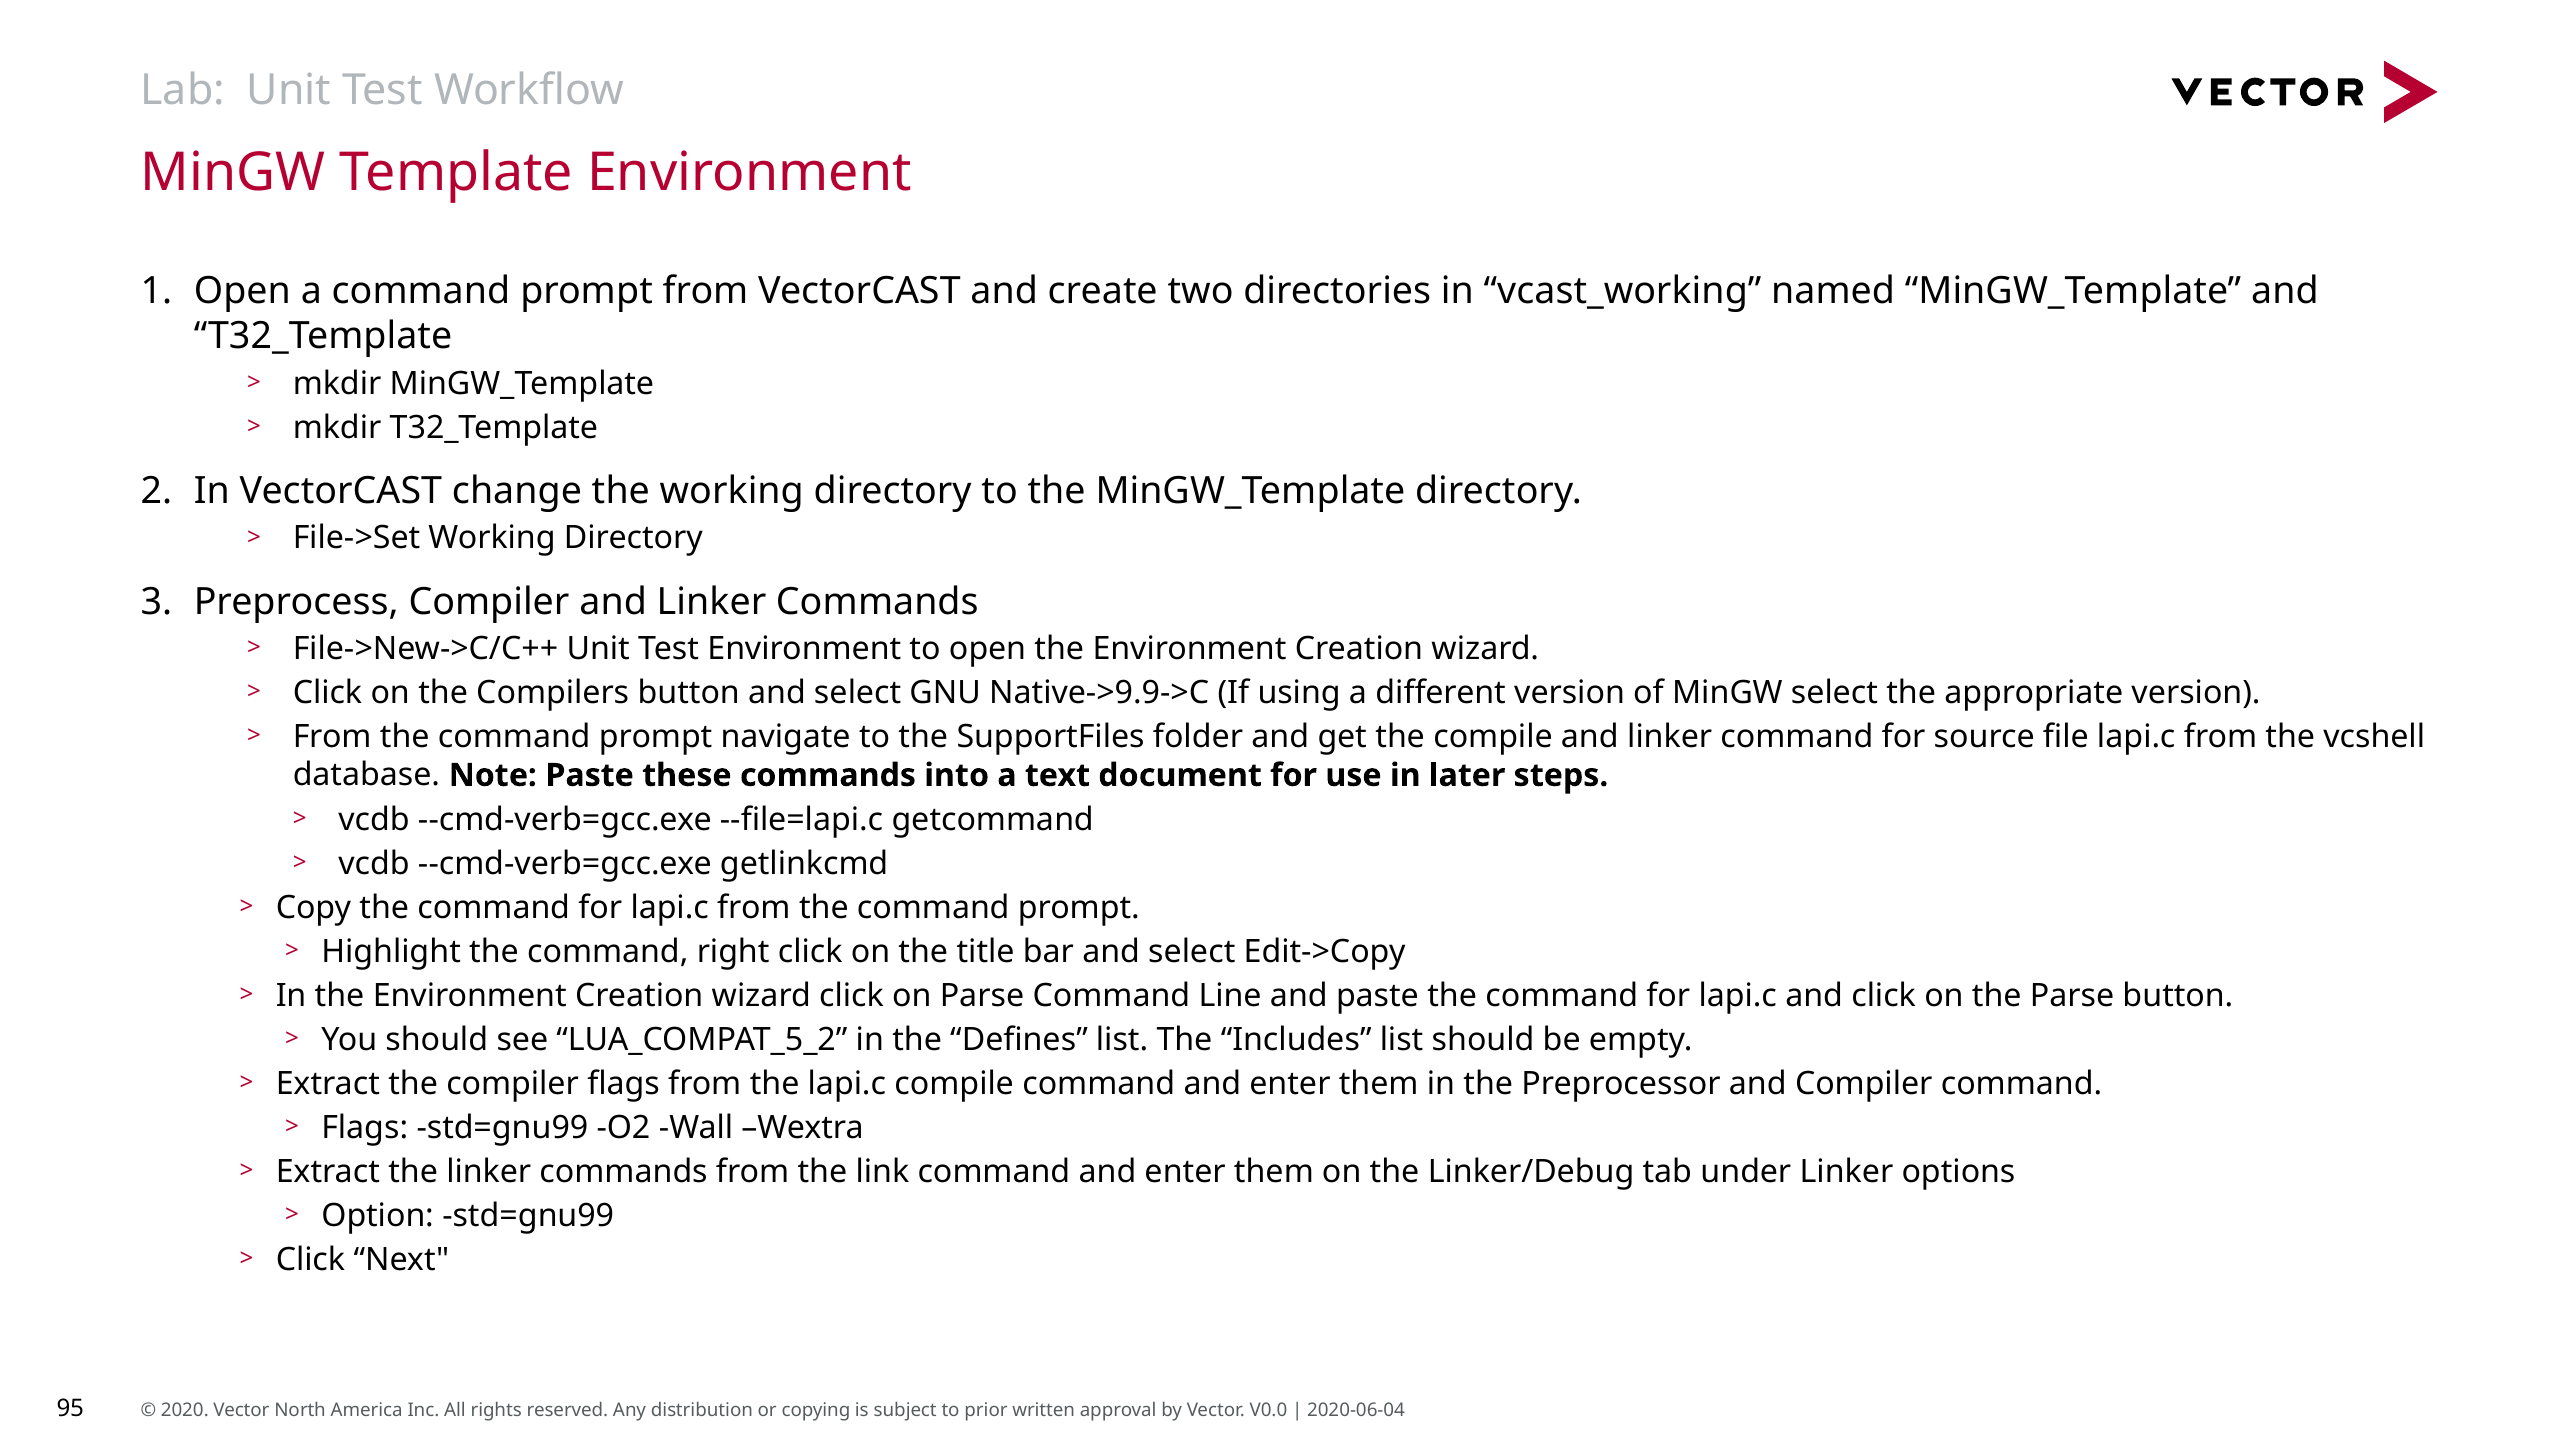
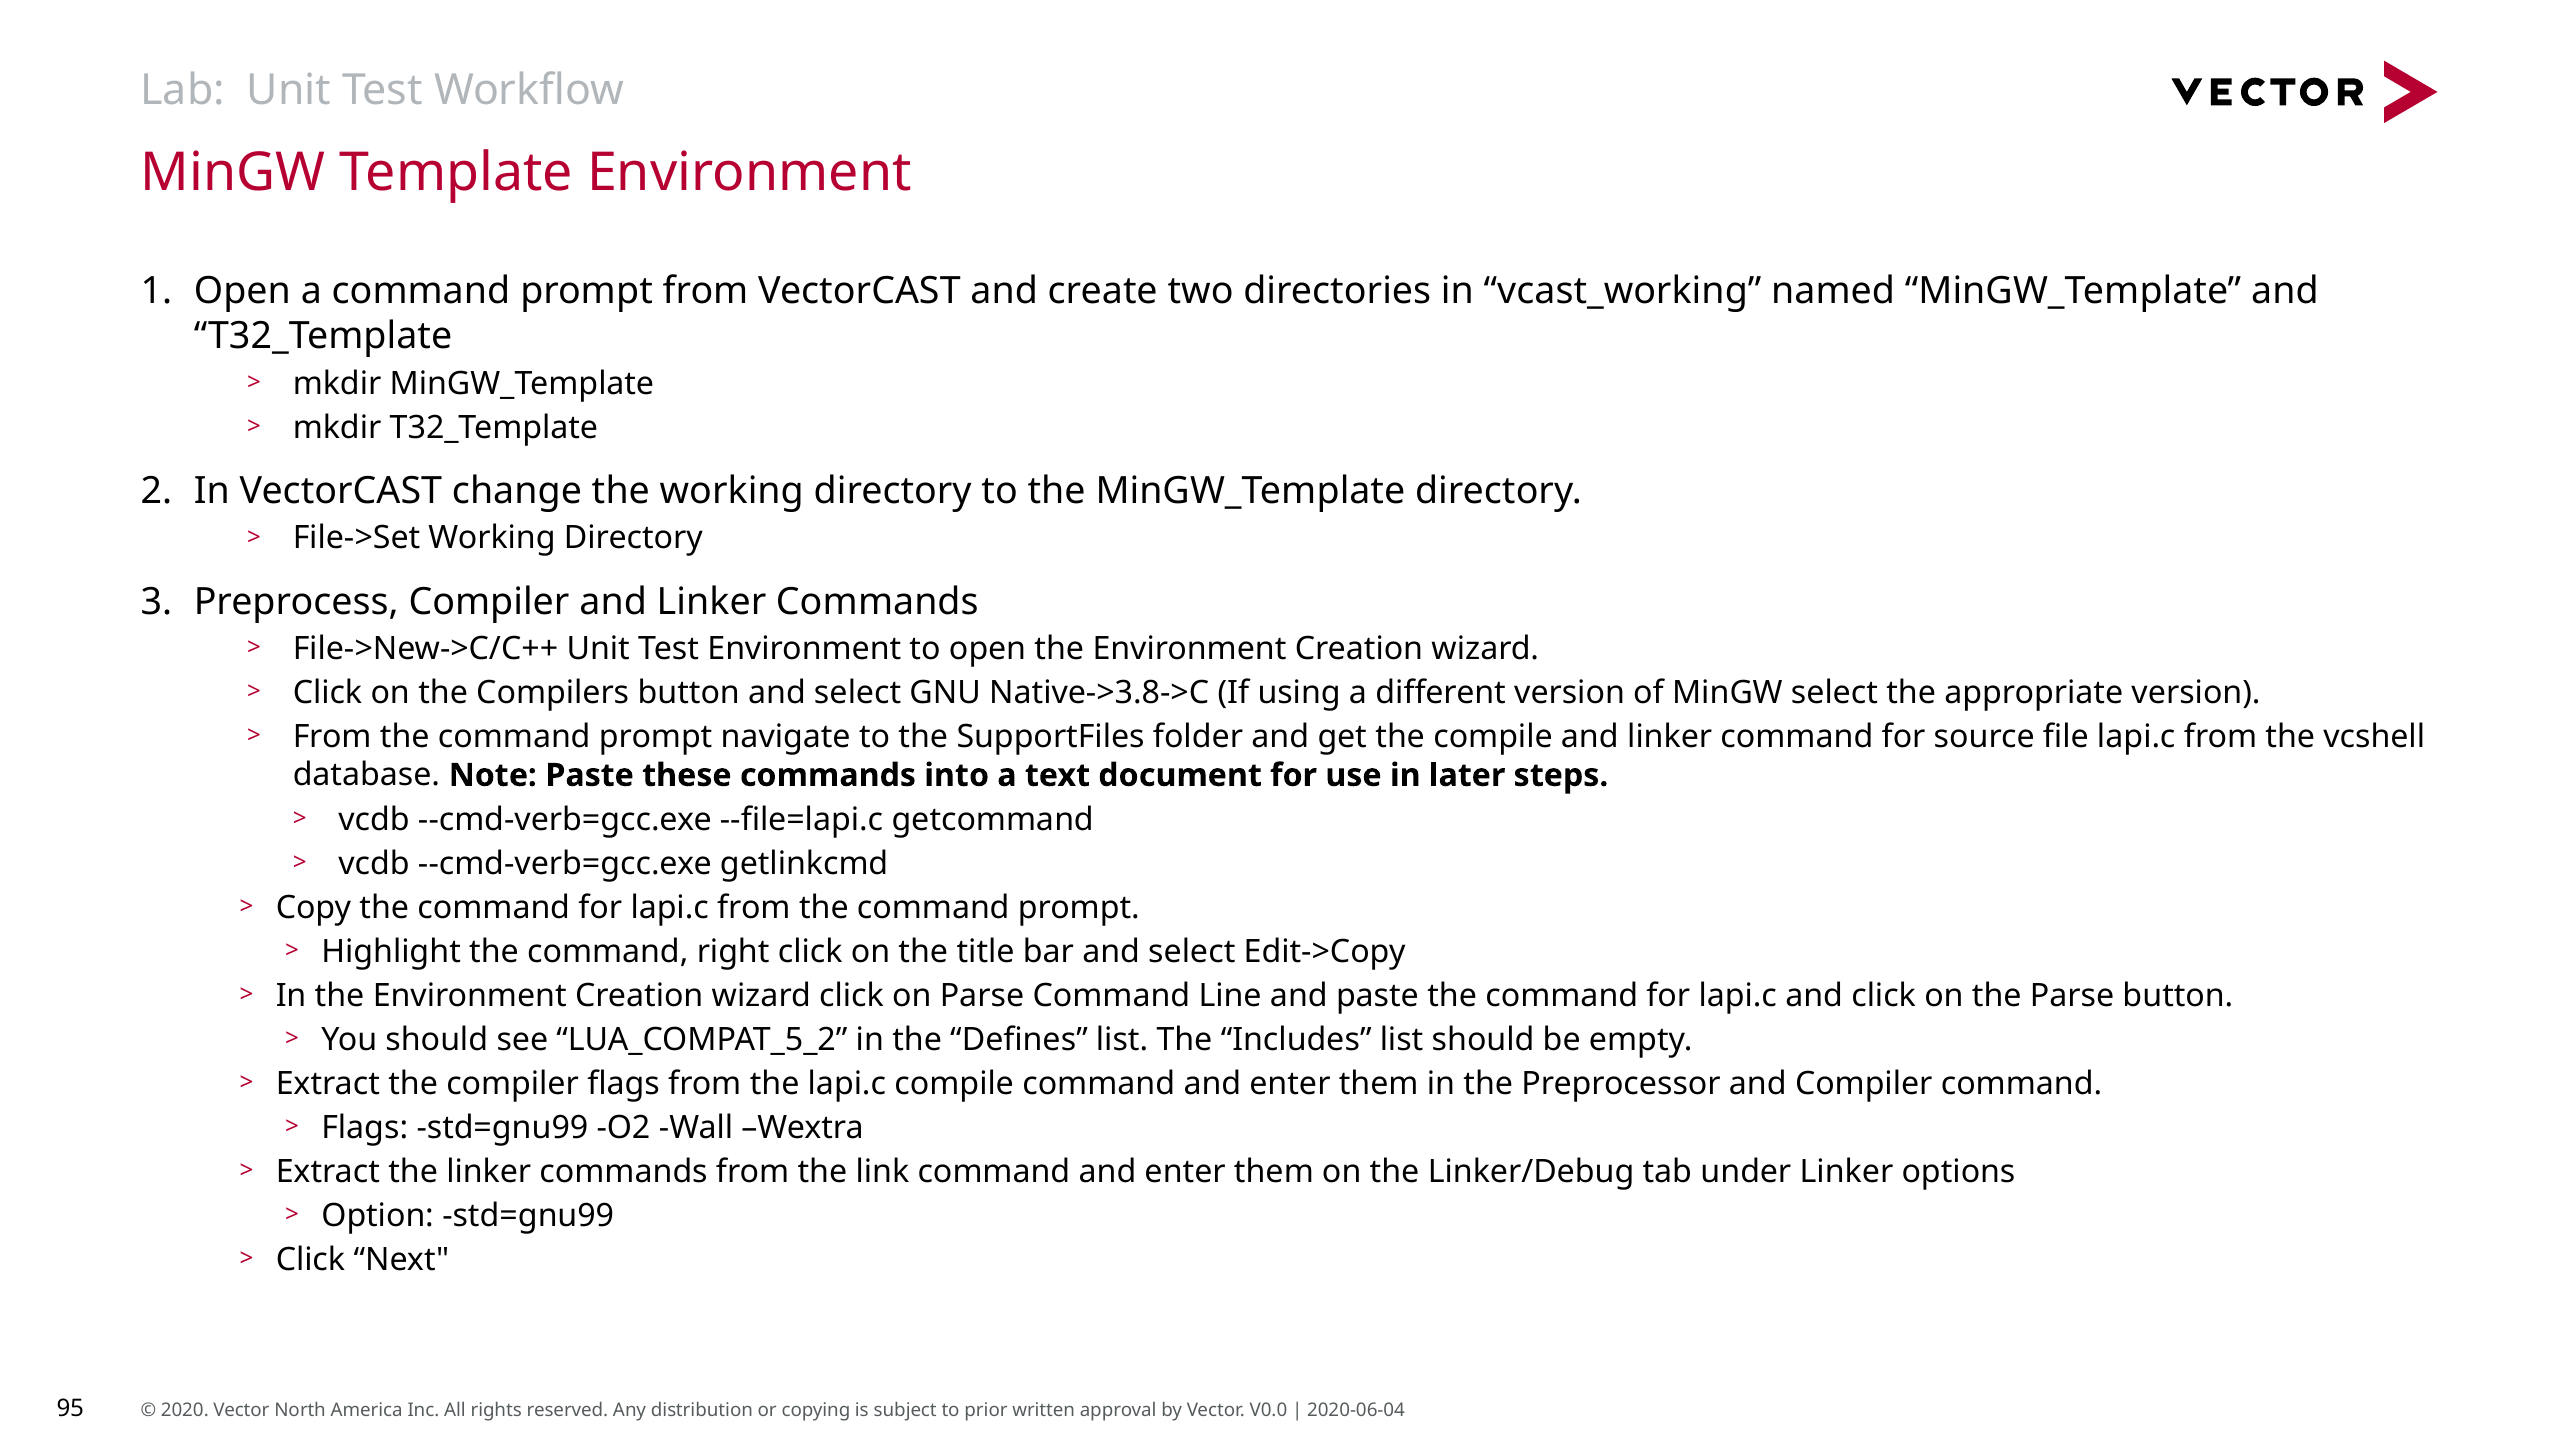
Native->9.9->C: Native->9.9->C -> Native->3.8->C (1099, 693)
